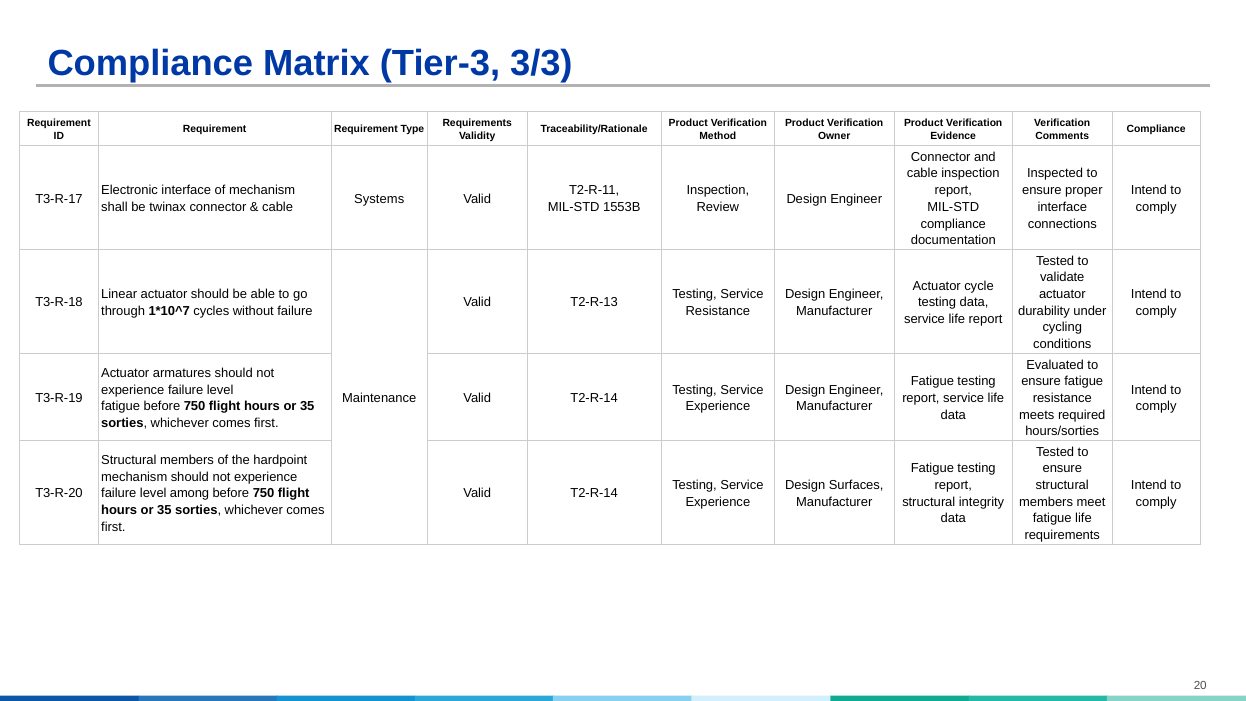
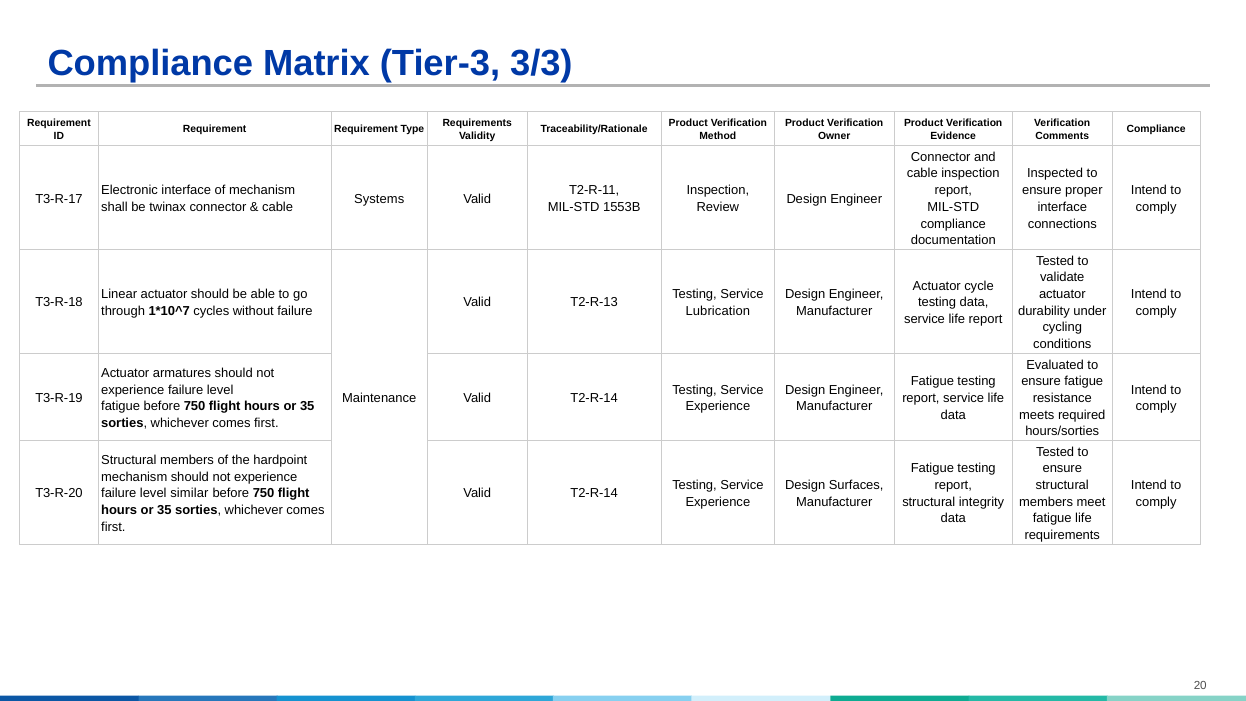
Resistance: Resistance -> Lubrication (718, 311)
among: among -> similar (189, 494)
